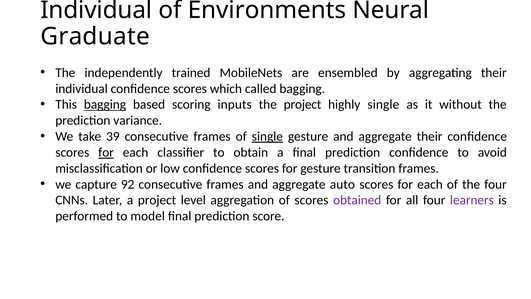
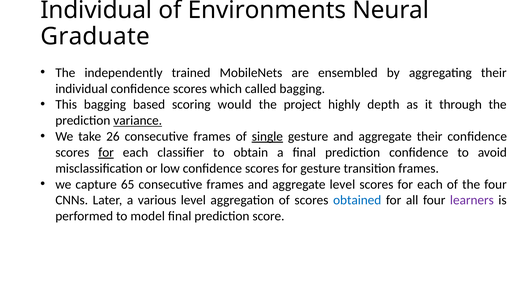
bagging underline: present -> none (105, 104)
inputs: inputs -> would (235, 104)
highly single: single -> depth (383, 104)
without: without -> through (461, 104)
variance underline: none -> present (138, 120)
39: 39 -> 26 (113, 136)
92: 92 -> 65 (128, 184)
aggregate auto: auto -> level (342, 184)
a project: project -> various (157, 200)
obtained colour: purple -> blue (357, 200)
